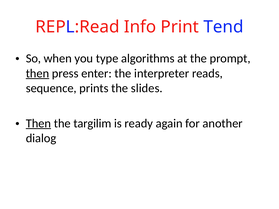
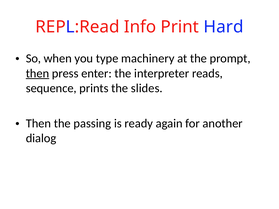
Tend: Tend -> Hard (224, 27)
algorithms: algorithms -> machinery (148, 59)
Then underline: present -> none (38, 123)
targilim: targilim -> passing (92, 123)
